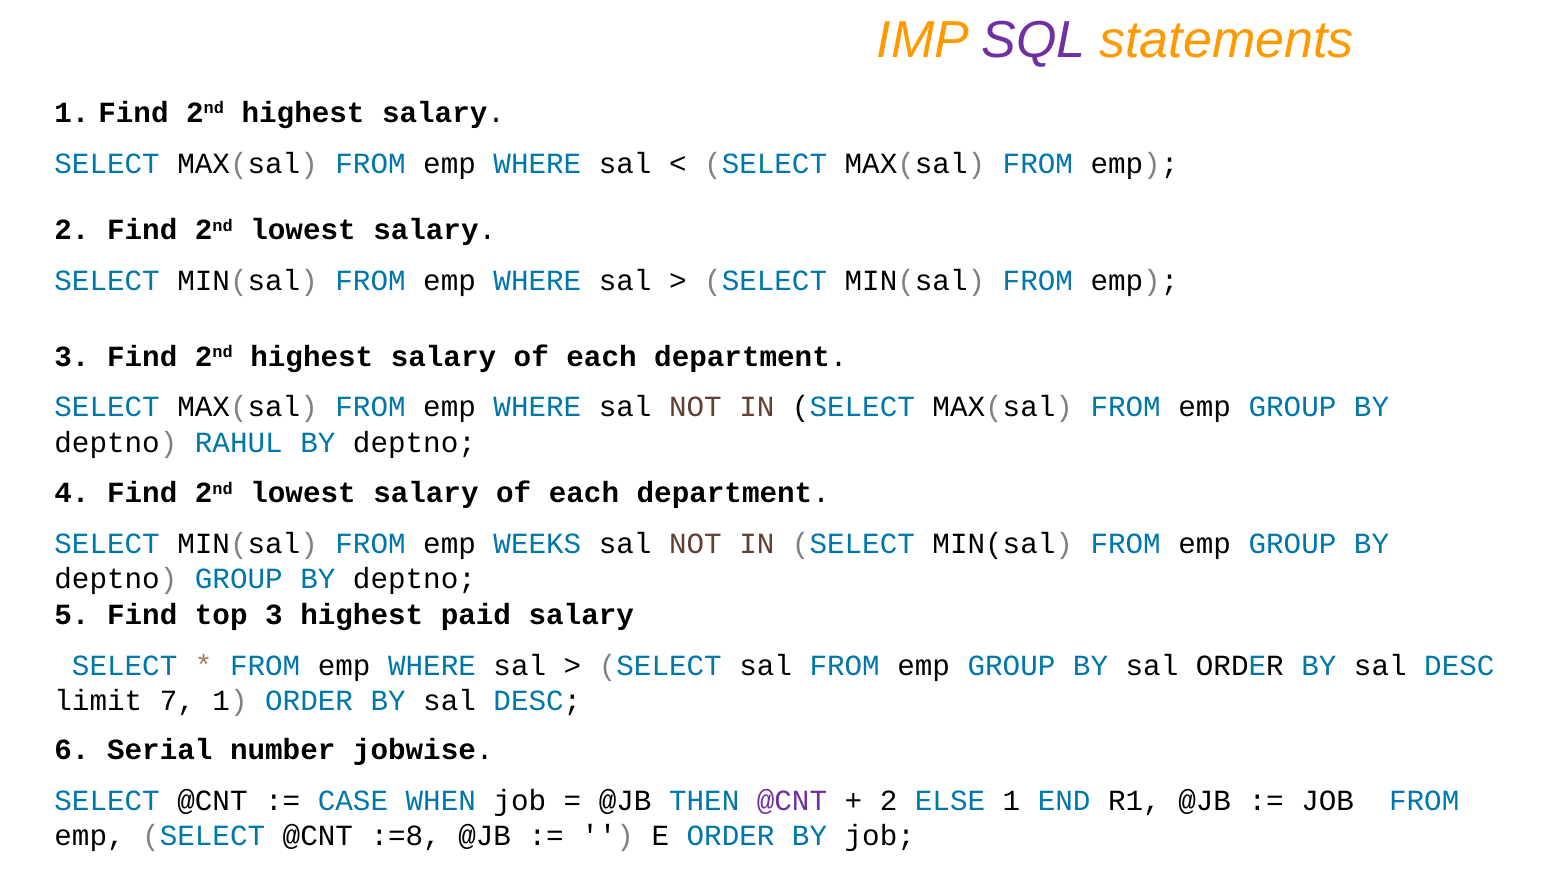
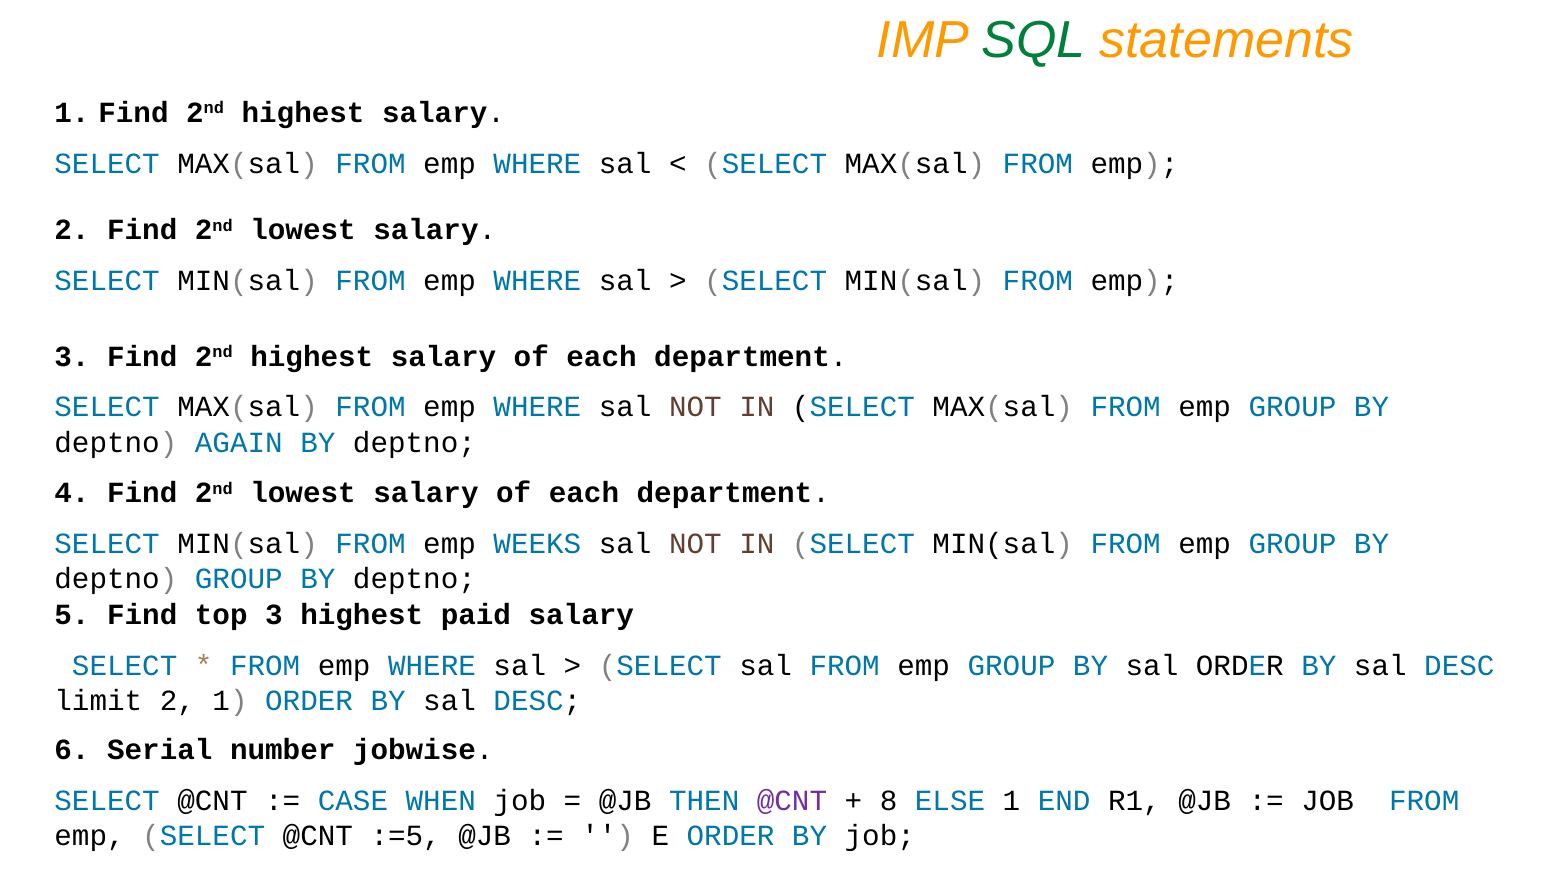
SQL colour: purple -> green (1034, 41)
RAHUL: RAHUL -> AGAIN (239, 442)
limit 7: 7 -> 2 (177, 701)
2: 2 -> 8 (889, 801)
:=8: :=8 -> :=5 (406, 836)
